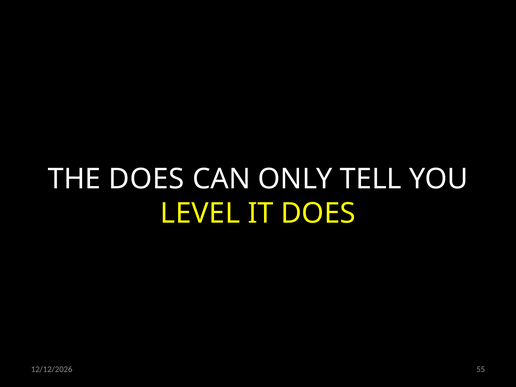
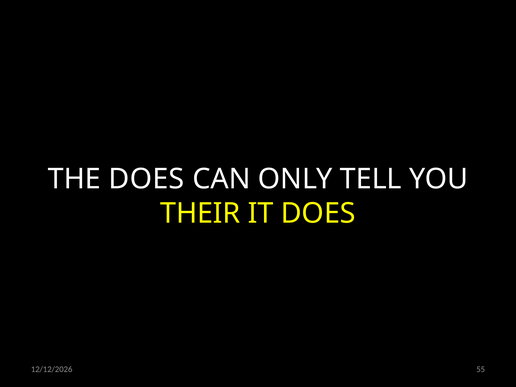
LEVEL: LEVEL -> THEIR (200, 213)
